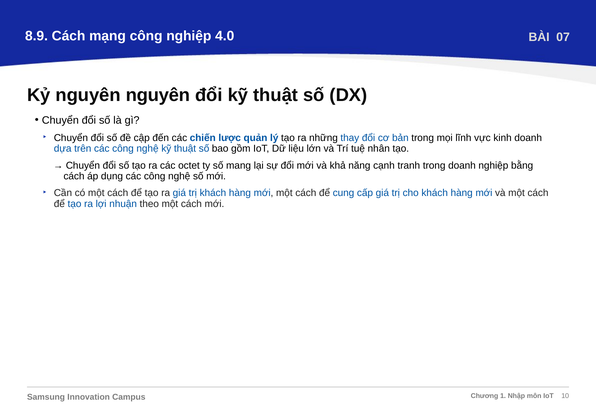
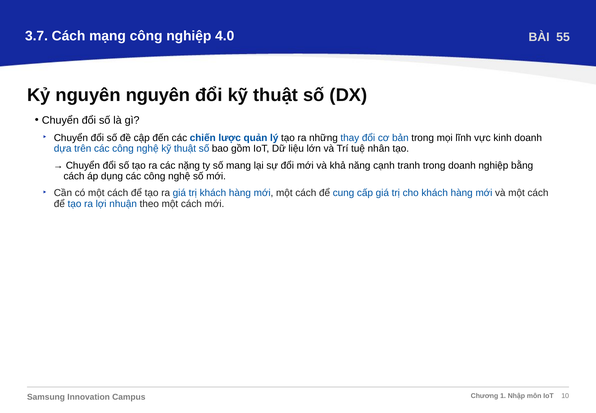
8.9: 8.9 -> 3.7 (36, 36)
07: 07 -> 55 (563, 37)
octet: octet -> nặng (189, 165)
